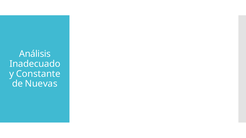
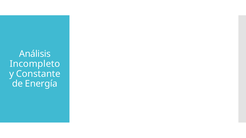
Inadecuado: Inadecuado -> Incompleto (35, 64)
Nuevas: Nuevas -> Energía (41, 84)
